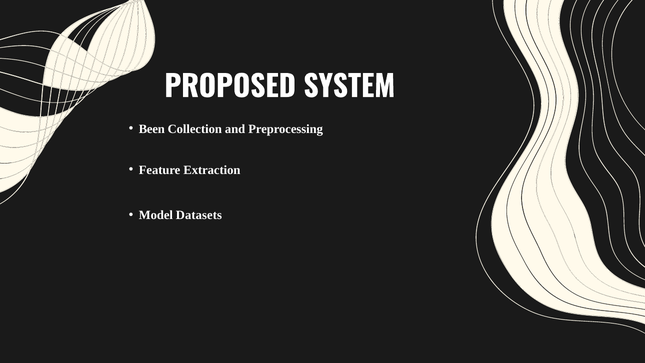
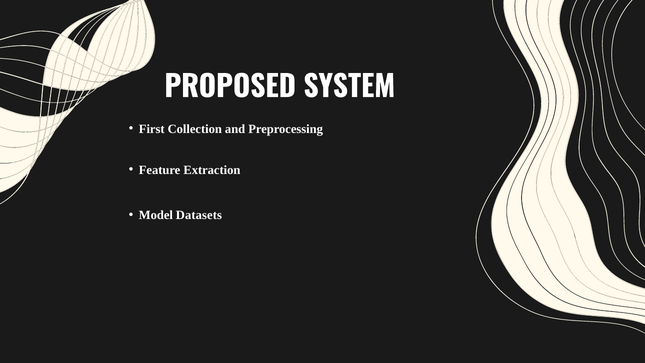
Been: Been -> First (152, 129)
